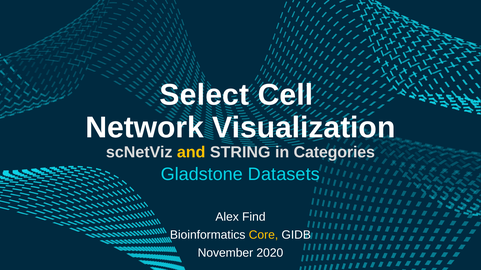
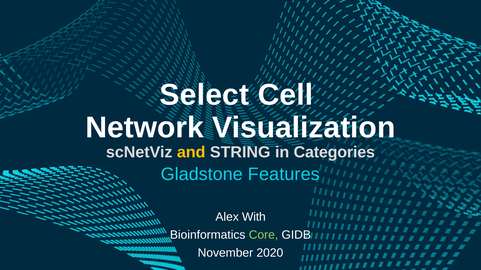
Datasets: Datasets -> Features (284, 175)
Find: Find -> With (254, 217)
Core colour: yellow -> light green (263, 235)
